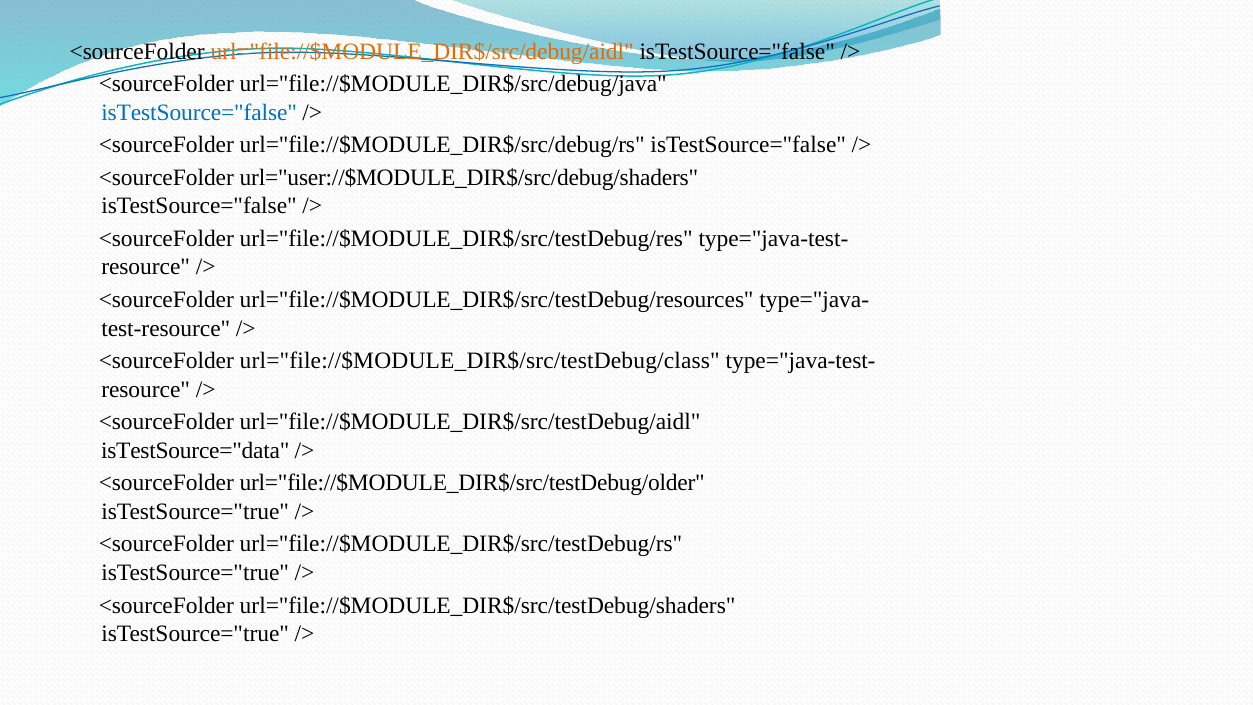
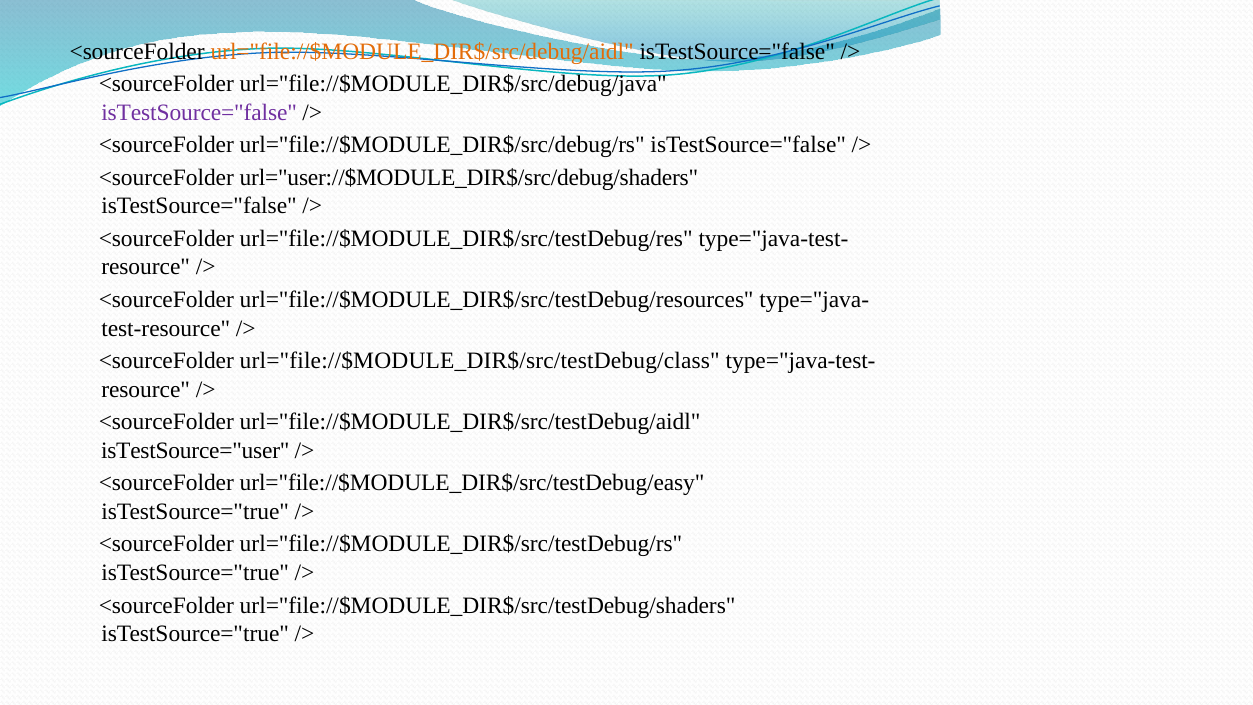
isTestSource="false colour: blue -> purple (199, 112)
isTestSource="data: isTestSource="data -> isTestSource="user (195, 450)
url="file://$MODULE_DIR$/src/testDebug/older: url="file://$MODULE_DIR$/src/testDebug/older -> url="file://$MODULE_DIR$/src/testDebug/easy (472, 483)
